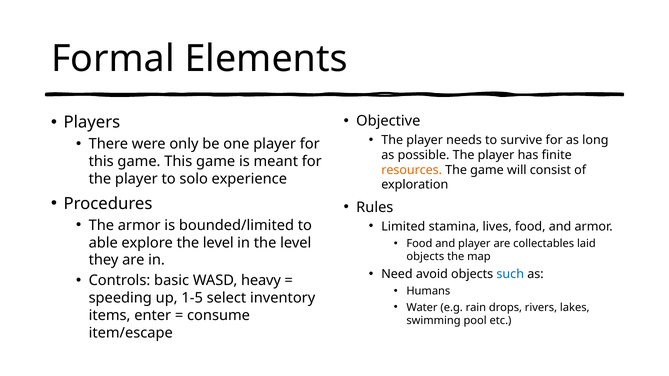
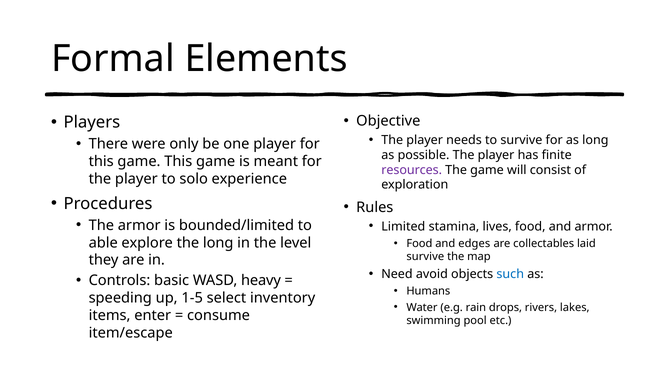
resources colour: orange -> purple (412, 170)
and player: player -> edges (474, 244)
explore the level: level -> long (218, 243)
objects: objects -> survive (425, 257)
